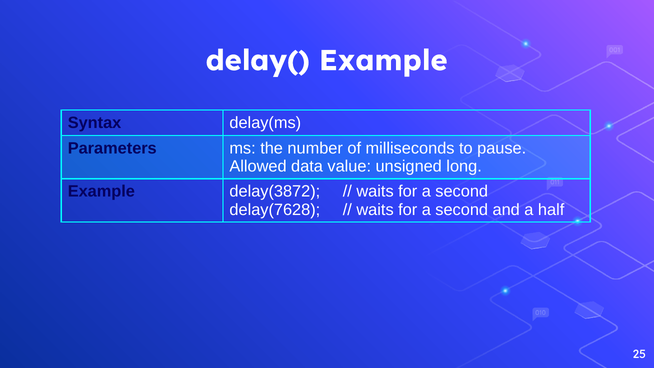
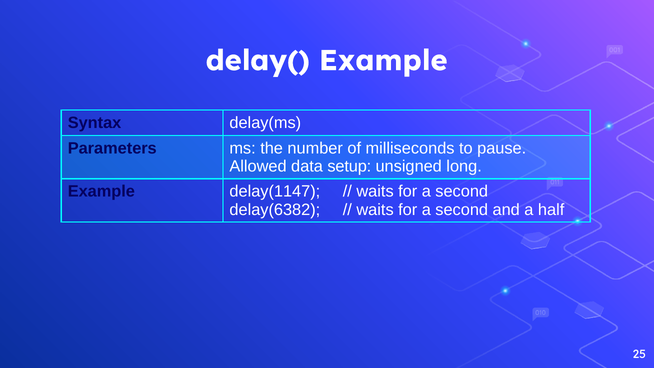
value: value -> setup (349, 166)
delay(3872: delay(3872 -> delay(1147 (275, 191)
delay(7628: delay(7628 -> delay(6382 (275, 210)
